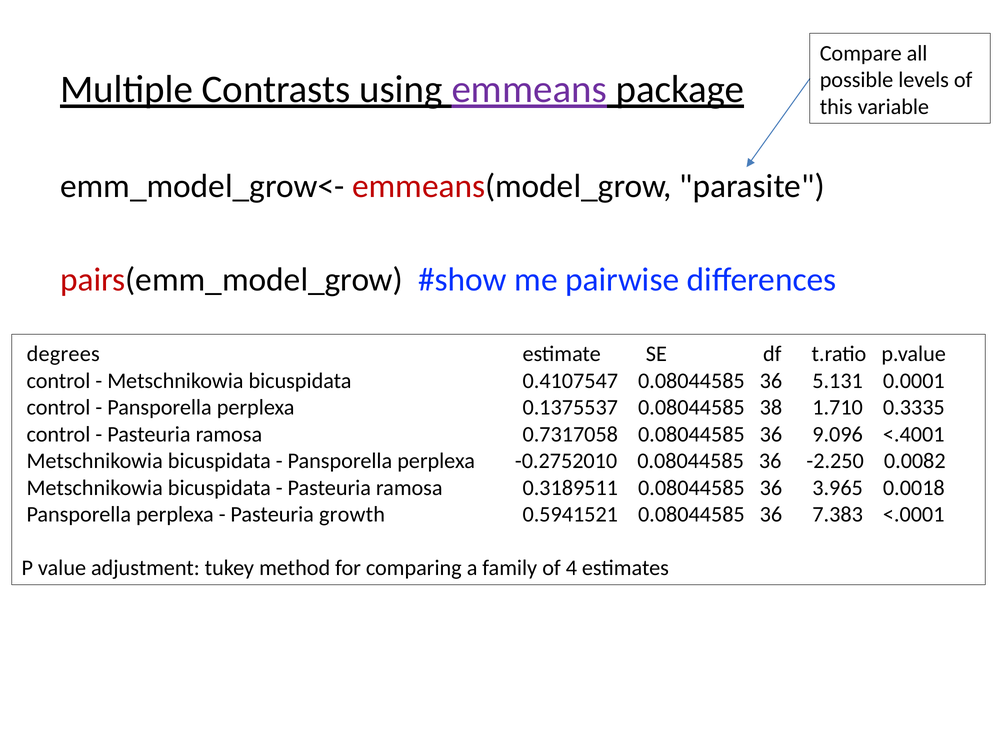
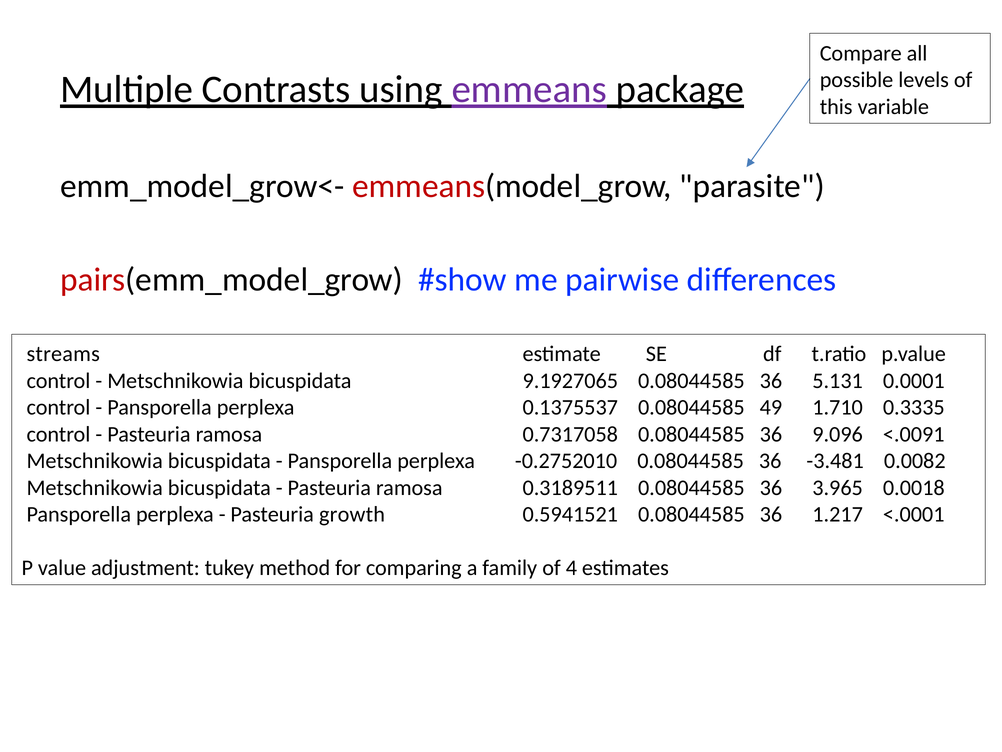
degrees: degrees -> streams (63, 354)
0.4107547: 0.4107547 -> 9.1927065 (570, 381)
38: 38 -> 49 (771, 407)
<.4001: <.4001 -> <.0091 (914, 434)
-2.250: -2.250 -> -3.481 (835, 461)
7.383: 7.383 -> 1.217 (838, 514)
